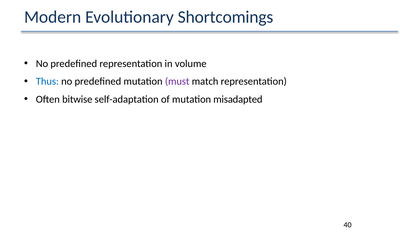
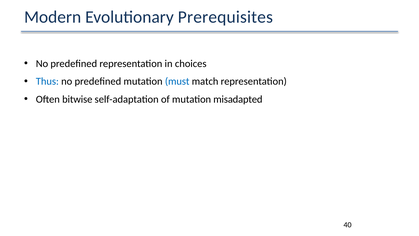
Shortcomings: Shortcomings -> Prerequisites (225, 17)
volume: volume -> choices (191, 64)
must colour: purple -> blue (177, 81)
